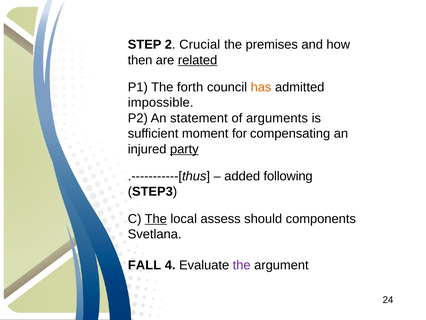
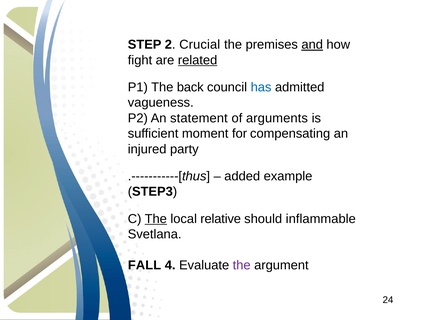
and underline: none -> present (312, 45)
then: then -> fight (140, 60)
forth: forth -> back (190, 87)
has colour: orange -> blue (261, 87)
impossible: impossible -> vagueness (161, 103)
party underline: present -> none (184, 149)
following: following -> example (288, 176)
assess: assess -> relative (221, 218)
components: components -> inflammable (321, 218)
